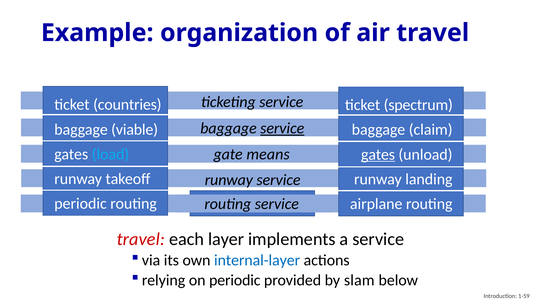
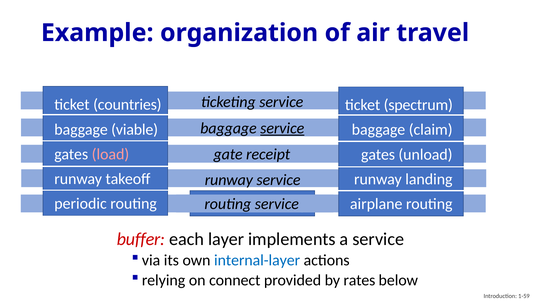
means: means -> receipt (268, 154)
load colour: light blue -> pink (110, 154)
gates underline: present -> none (378, 154)
travel: travel -> buffer (141, 239)
on periodic: periodic -> connect (235, 280)
slam: slam -> rates (359, 280)
